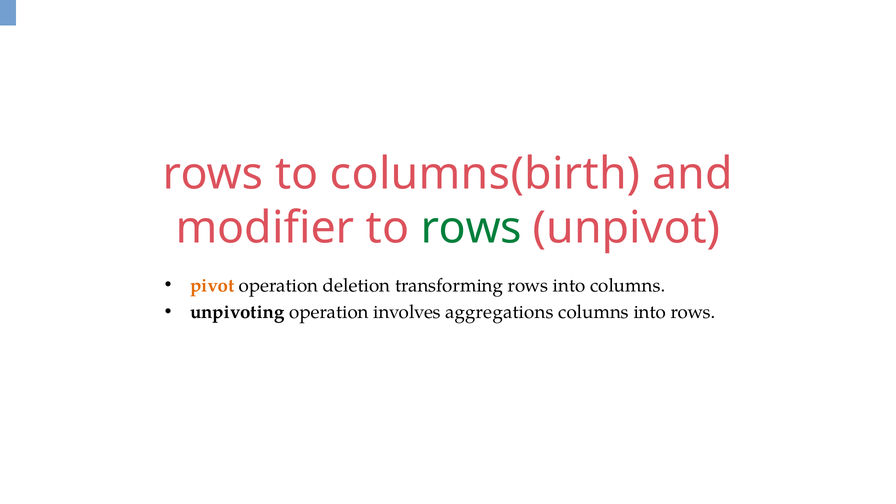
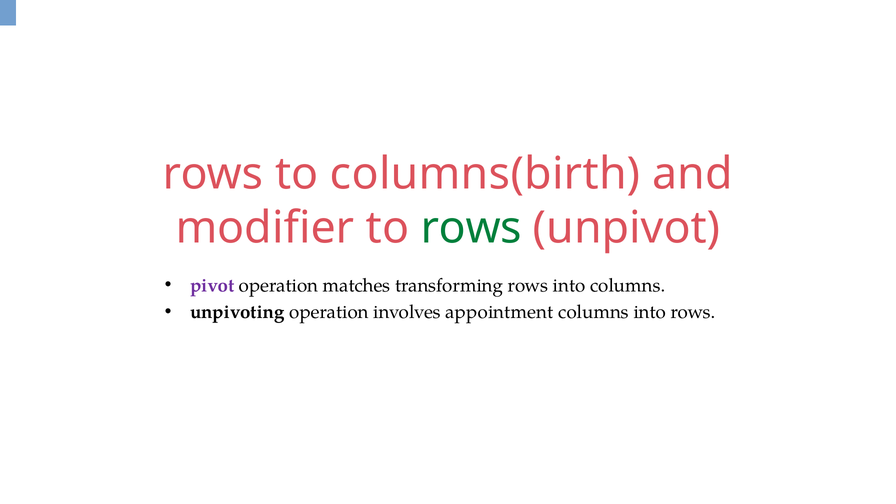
pivot colour: orange -> purple (212, 285)
deletion: deletion -> matches (357, 285)
aggregations: aggregations -> appointment (500, 312)
